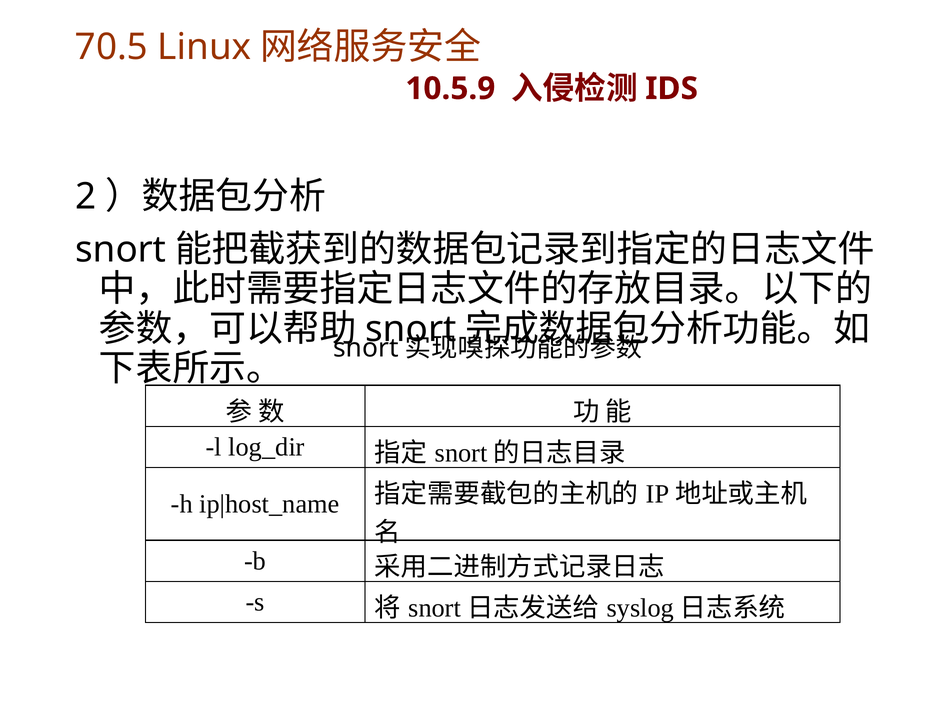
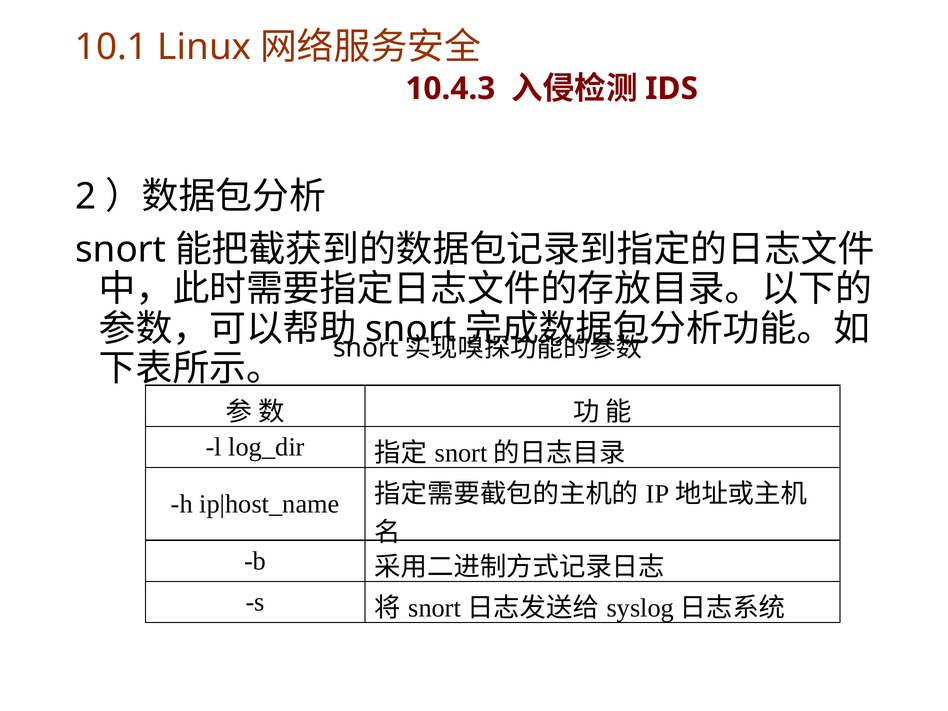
70.5: 70.5 -> 10.1 (111, 47)
10.5.9: 10.5.9 -> 10.4.3 (450, 89)
